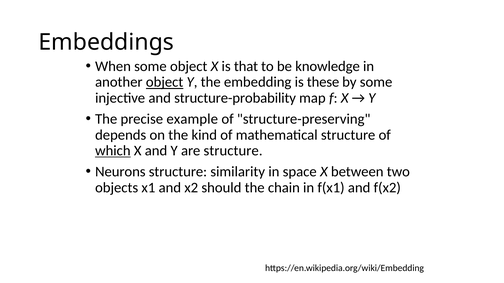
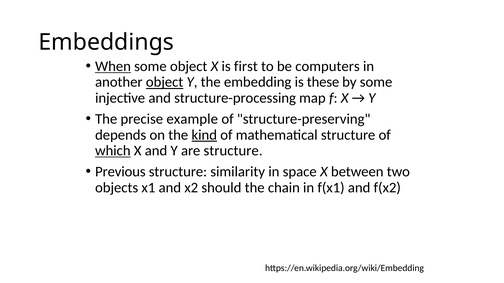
When underline: none -> present (113, 66)
that: that -> first (246, 66)
knowledge: knowledge -> computers (327, 66)
structure-probability: structure-probability -> structure-processing (235, 98)
kind underline: none -> present (204, 135)
Neurons: Neurons -> Previous (120, 172)
